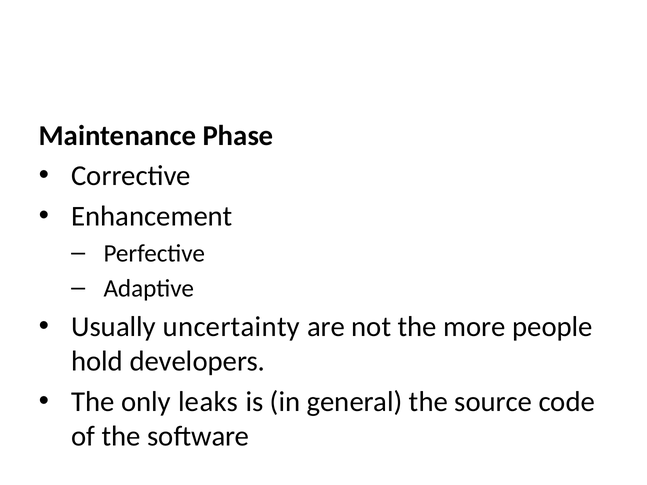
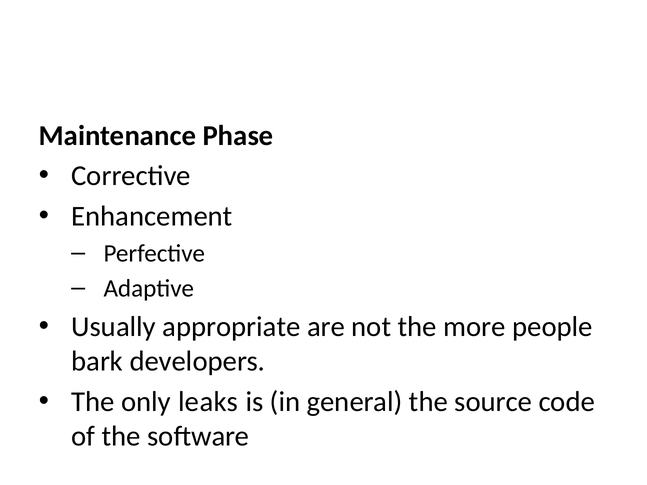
uncertainty: uncertainty -> appropriate (232, 327)
hold: hold -> bark (97, 362)
